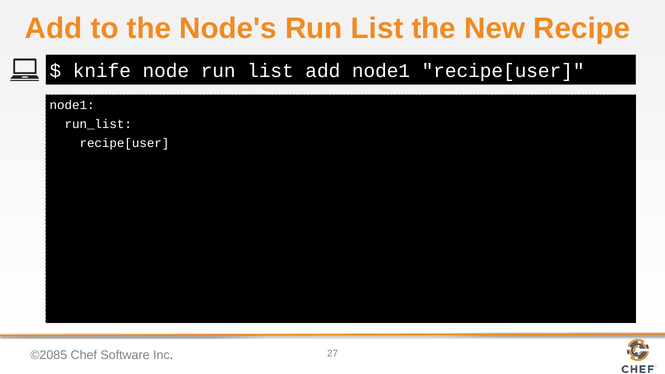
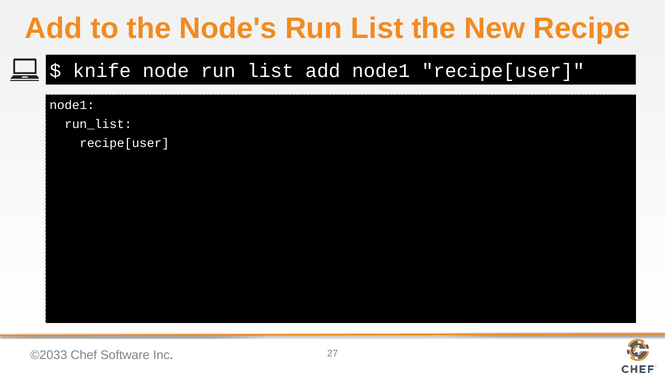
©2085: ©2085 -> ©2033 (49, 355)
